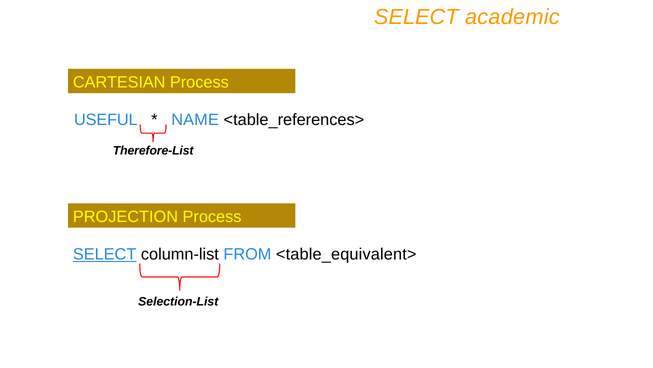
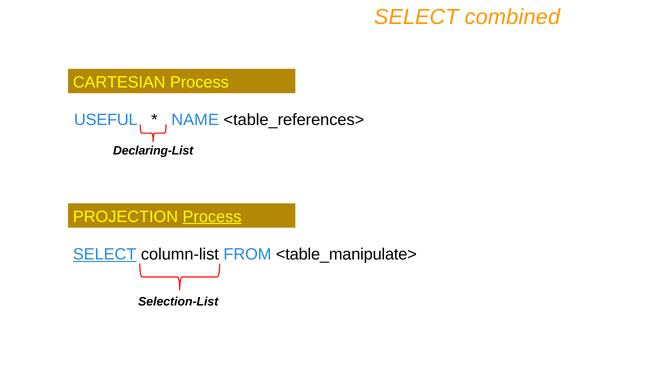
academic: academic -> combined (512, 17)
Therefore-List: Therefore-List -> Declaring-List (153, 150)
Process underline: none -> present (212, 216)
<table_equivalent>: <table_equivalent> -> <table_manipulate> (346, 254)
